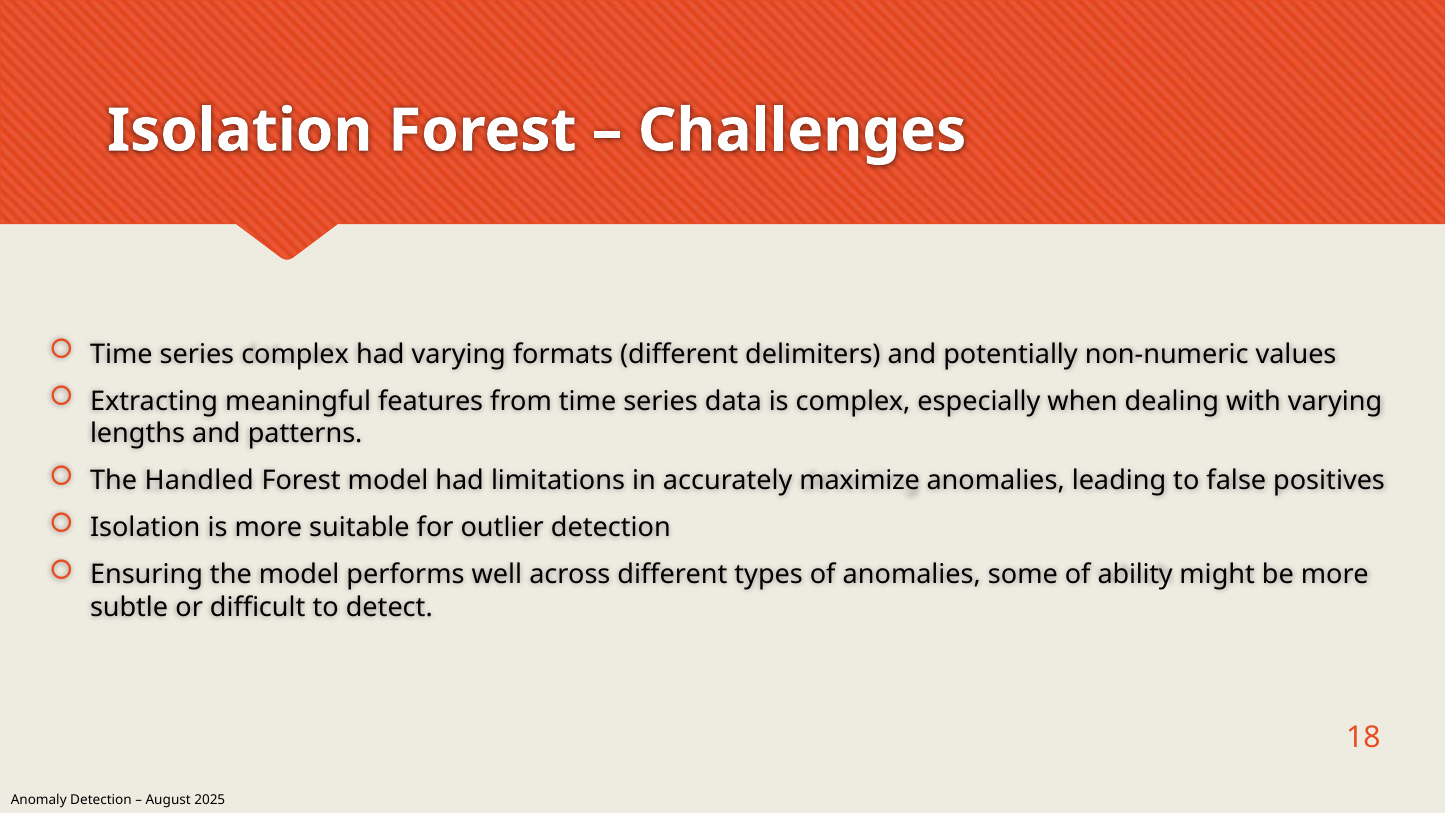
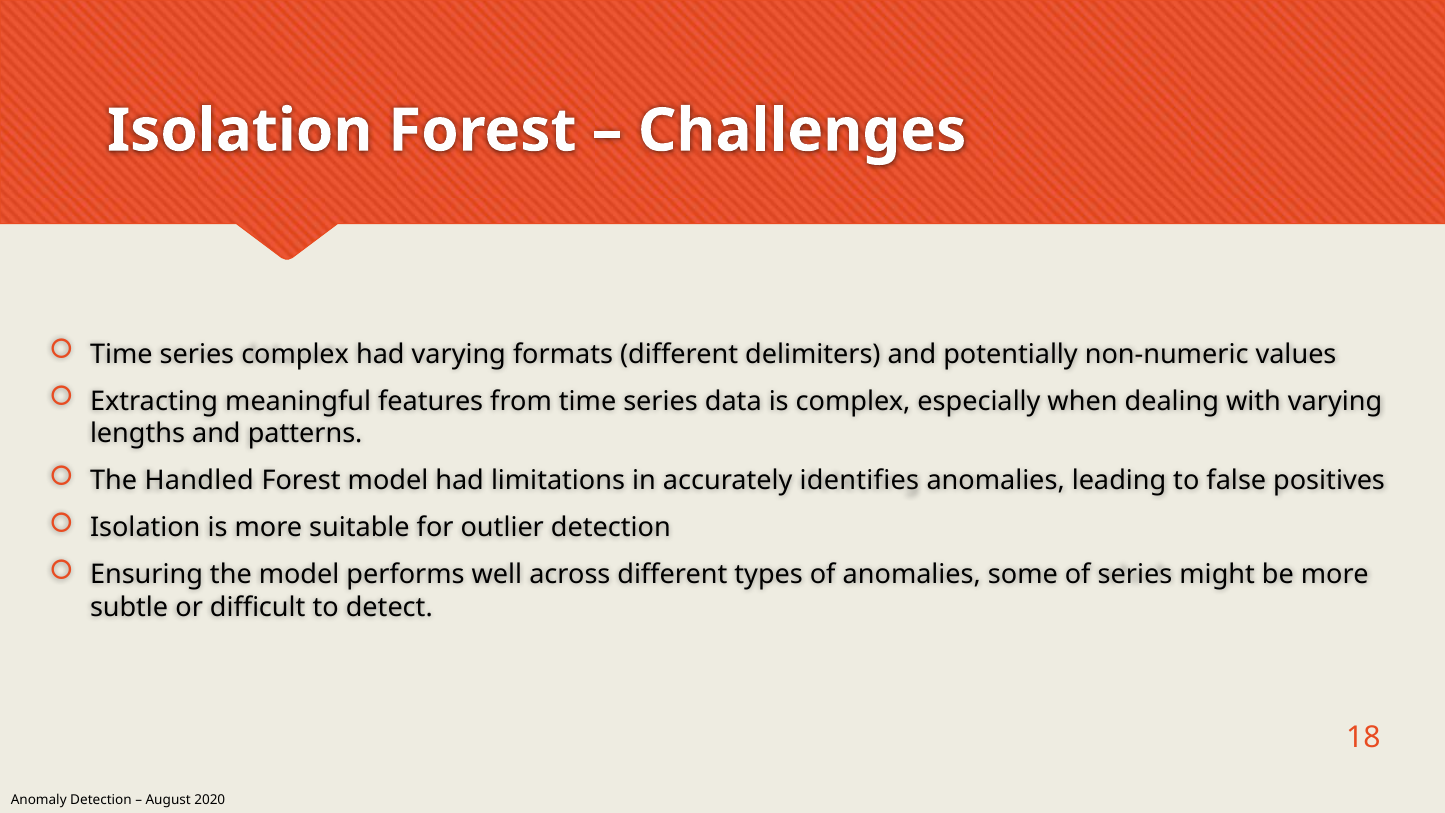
maximize: maximize -> identifies (859, 481)
of ability: ability -> series (1135, 575)
2025: 2025 -> 2020 (210, 800)
